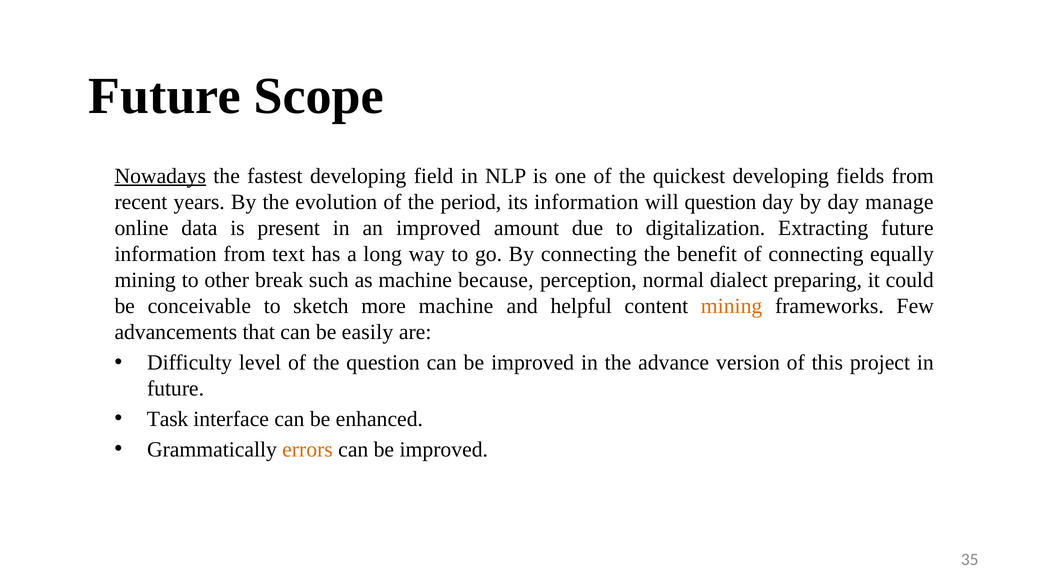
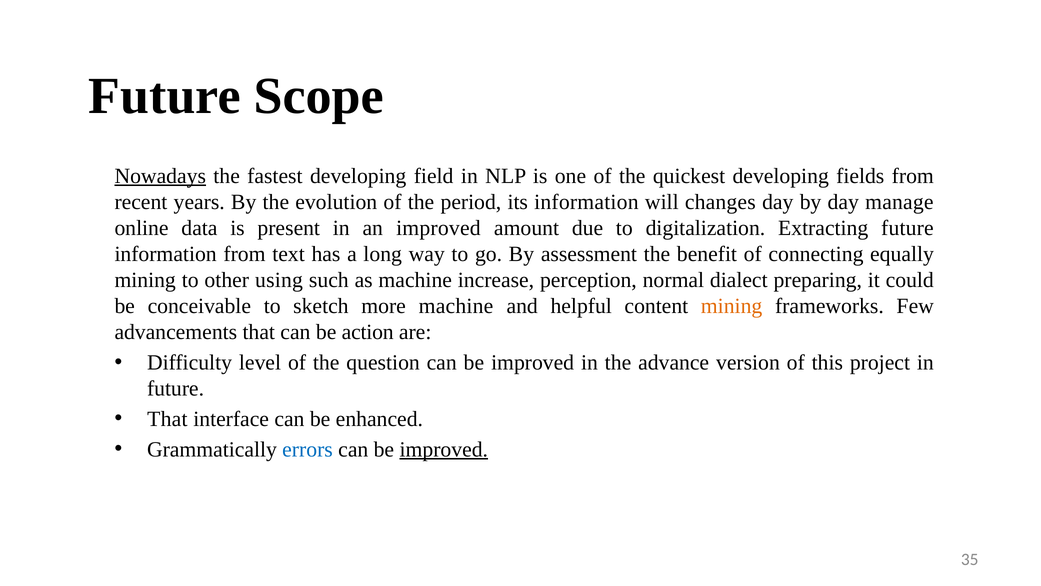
will question: question -> changes (720, 202)
By connecting: connecting -> assessment (589, 254)
break: break -> using (279, 280)
because: because -> increase (496, 280)
easily: easily -> action (368, 332)
Task: Task -> That (167, 419)
errors colour: orange -> blue (308, 449)
improved underline: none -> present (444, 449)
